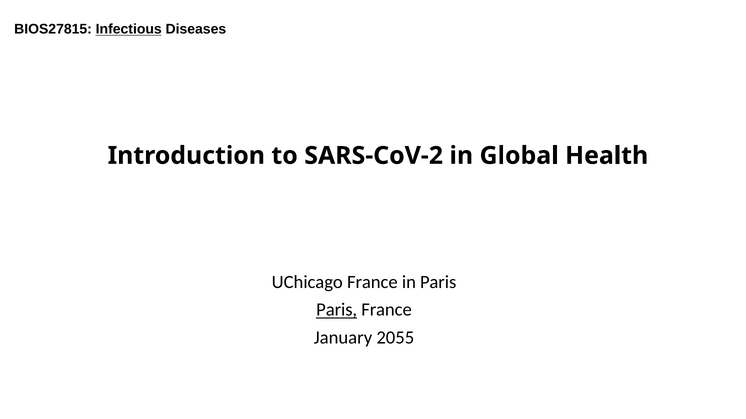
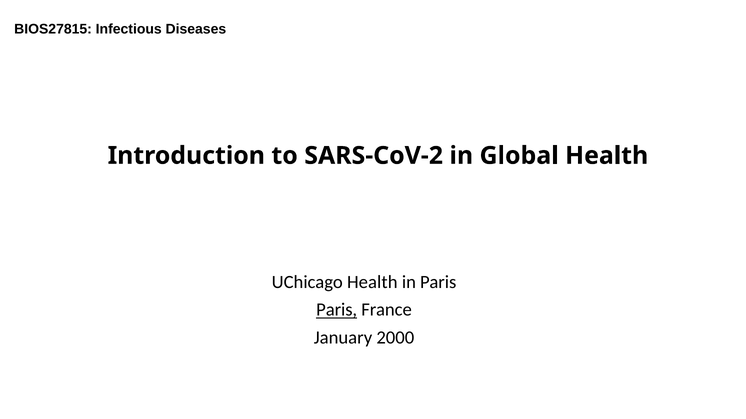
Infectious underline: present -> none (129, 29)
UChicago France: France -> Health (372, 282)
2055: 2055 -> 2000 (395, 338)
